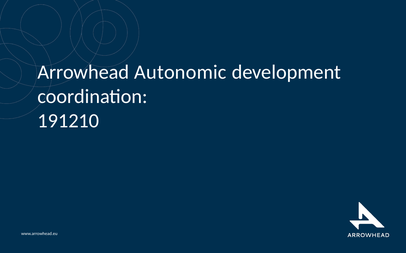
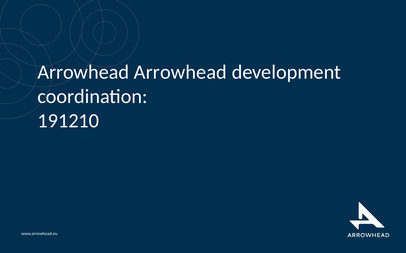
Arrowhead Autonomic: Autonomic -> Arrowhead (180, 72)
